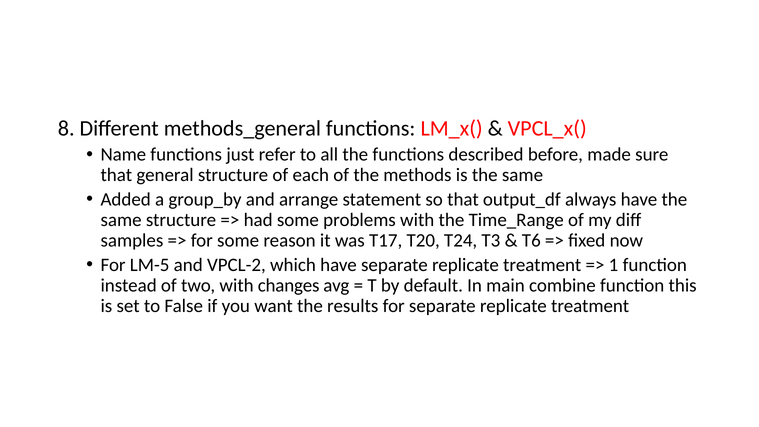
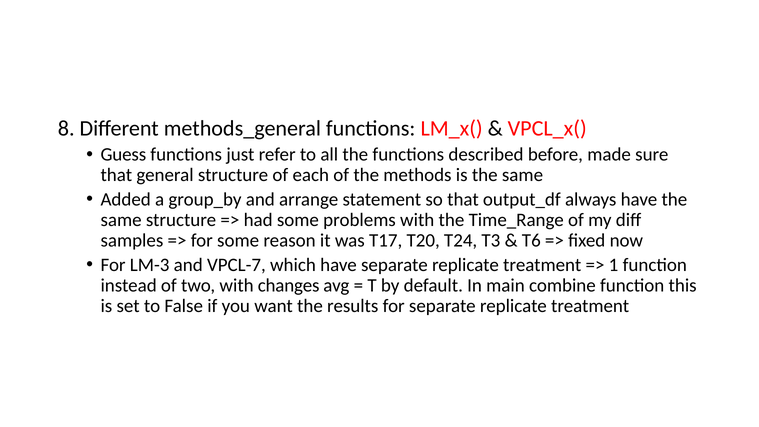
Name: Name -> Guess (123, 154)
LM-5: LM-5 -> LM-3 (150, 265)
VPCL-2: VPCL-2 -> VPCL-7 (236, 265)
